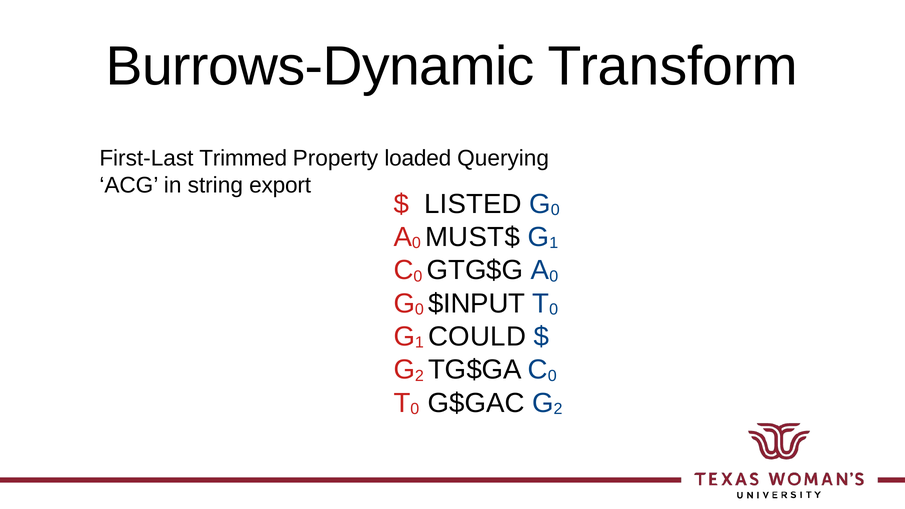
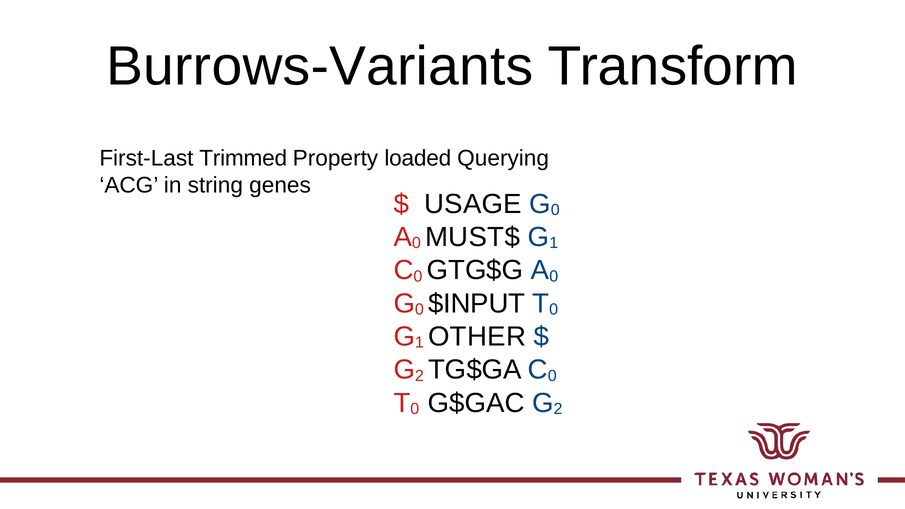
Burrows-Dynamic: Burrows-Dynamic -> Burrows-Variants (320, 67)
export: export -> genes (280, 185)
LISTED: LISTED -> USAGE (473, 204)
COULD: COULD -> OTHER (477, 337)
